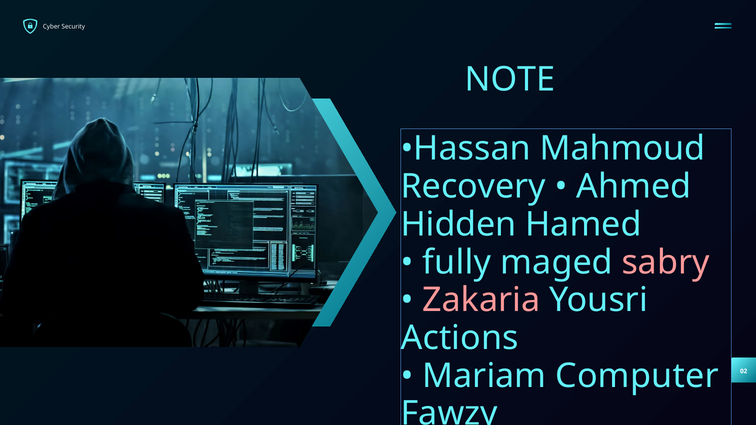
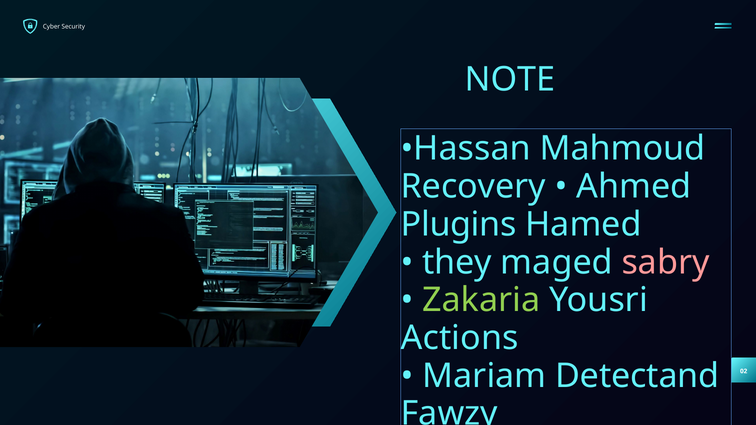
Hidden: Hidden -> Plugins (459, 225)
fully: fully -> they (457, 262)
Zakaria colour: pink -> light green (481, 300)
Computer: Computer -> Detectand (637, 376)
